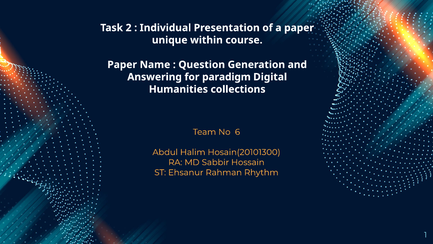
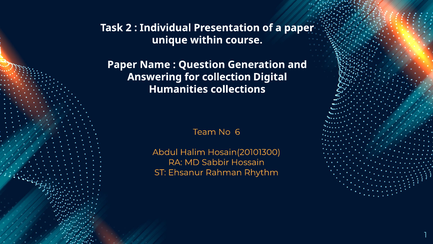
paradigm: paradigm -> collection (226, 77)
